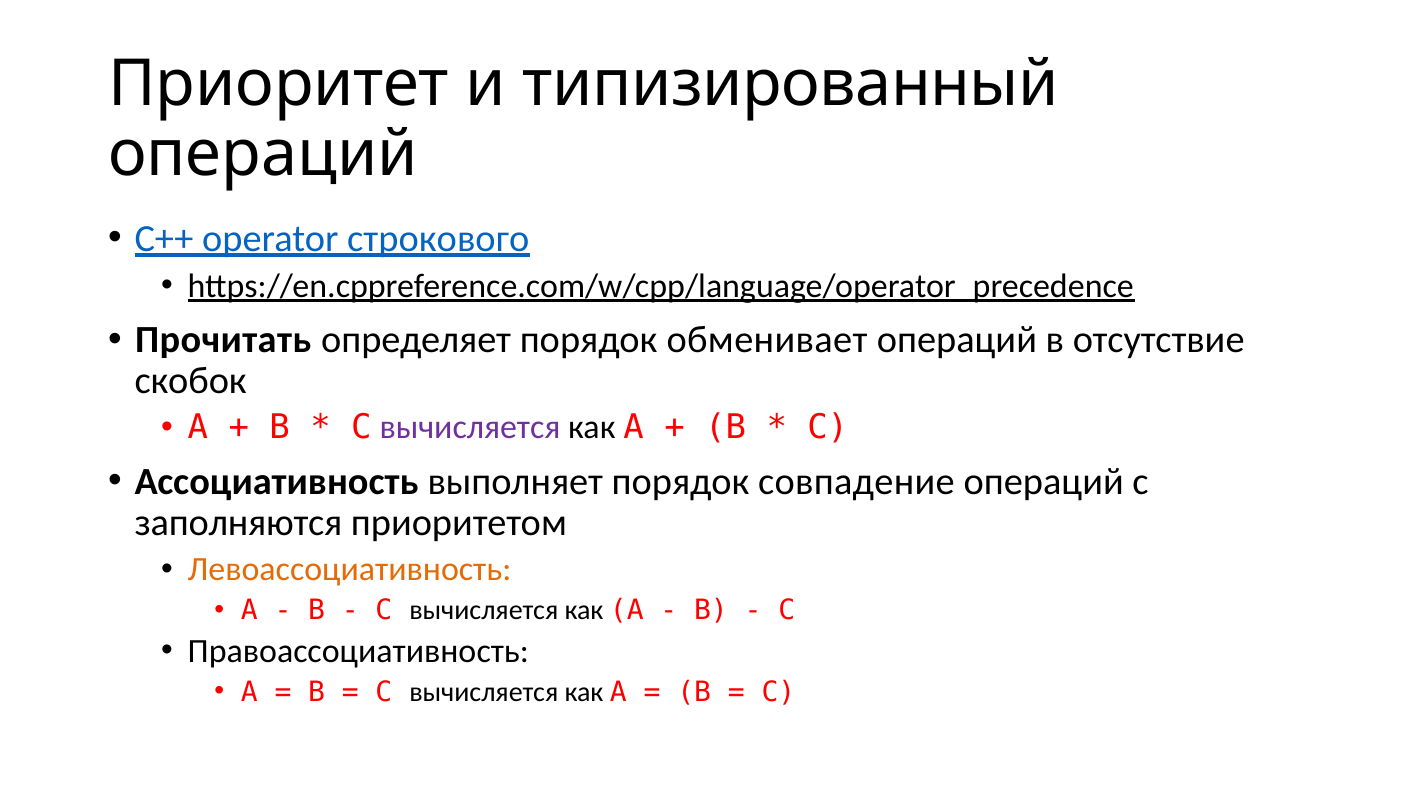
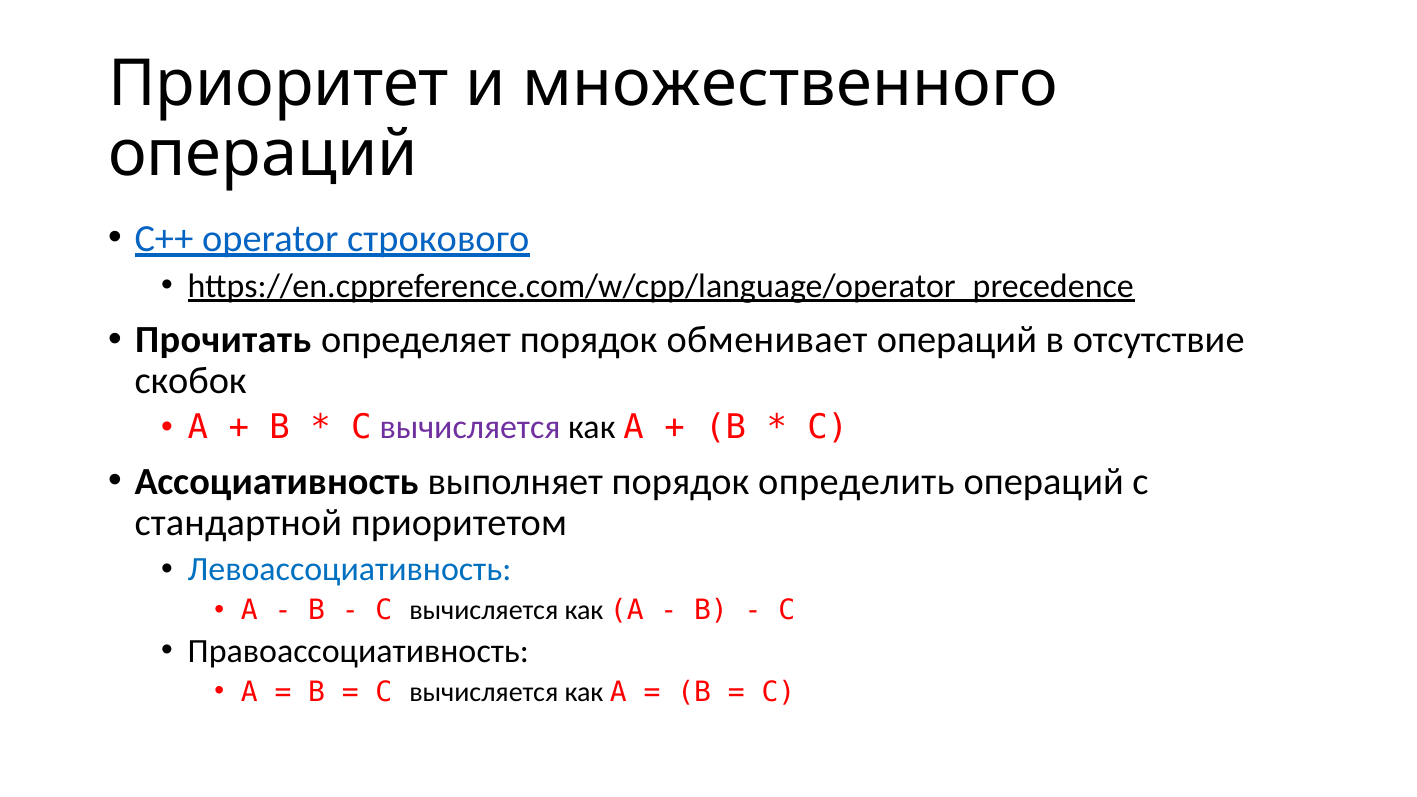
типизированный: типизированный -> множественного (791, 84)
совпадение: совпадение -> определить (856, 481)
заполняются: заполняются -> стандартной (238, 523)
Левоассоциативность colour: orange -> blue (350, 569)
